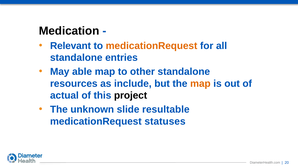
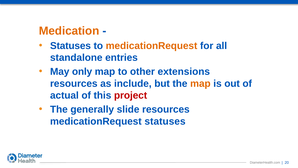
Medication colour: black -> orange (69, 31)
Relevant: Relevant -> Statuses (70, 46)
able: able -> only (82, 71)
other standalone: standalone -> extensions (184, 71)
project colour: black -> red (131, 95)
unknown: unknown -> generally (92, 109)
slide resultable: resultable -> resources (166, 109)
